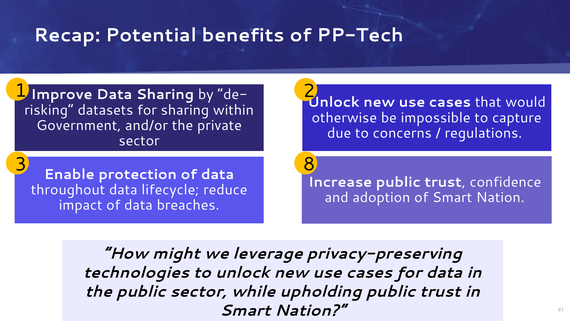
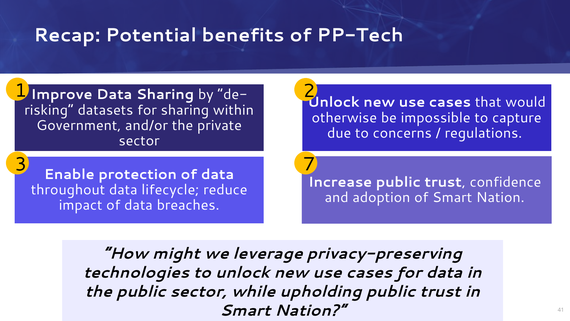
8: 8 -> 7 (309, 164)
